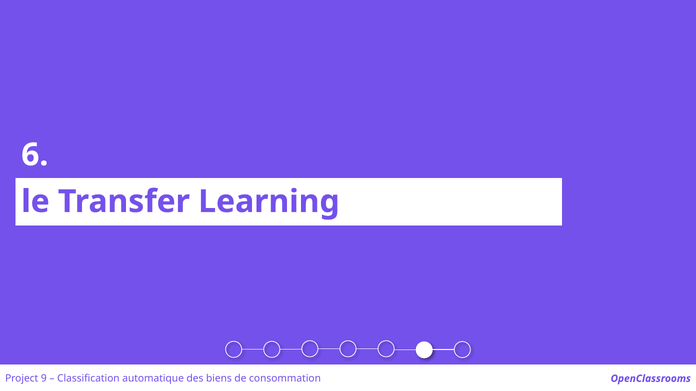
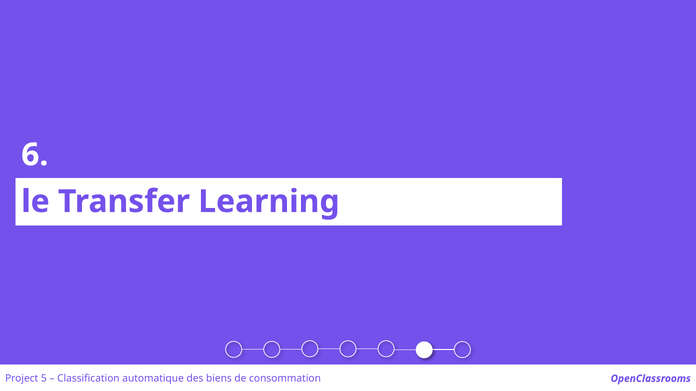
9: 9 -> 5 (44, 379)
